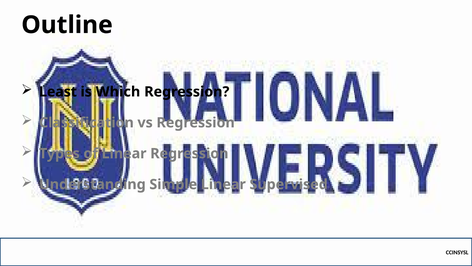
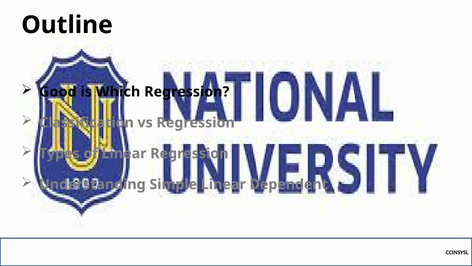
Least: Least -> Good (58, 92)
Supervised: Supervised -> Dependent (289, 184)
